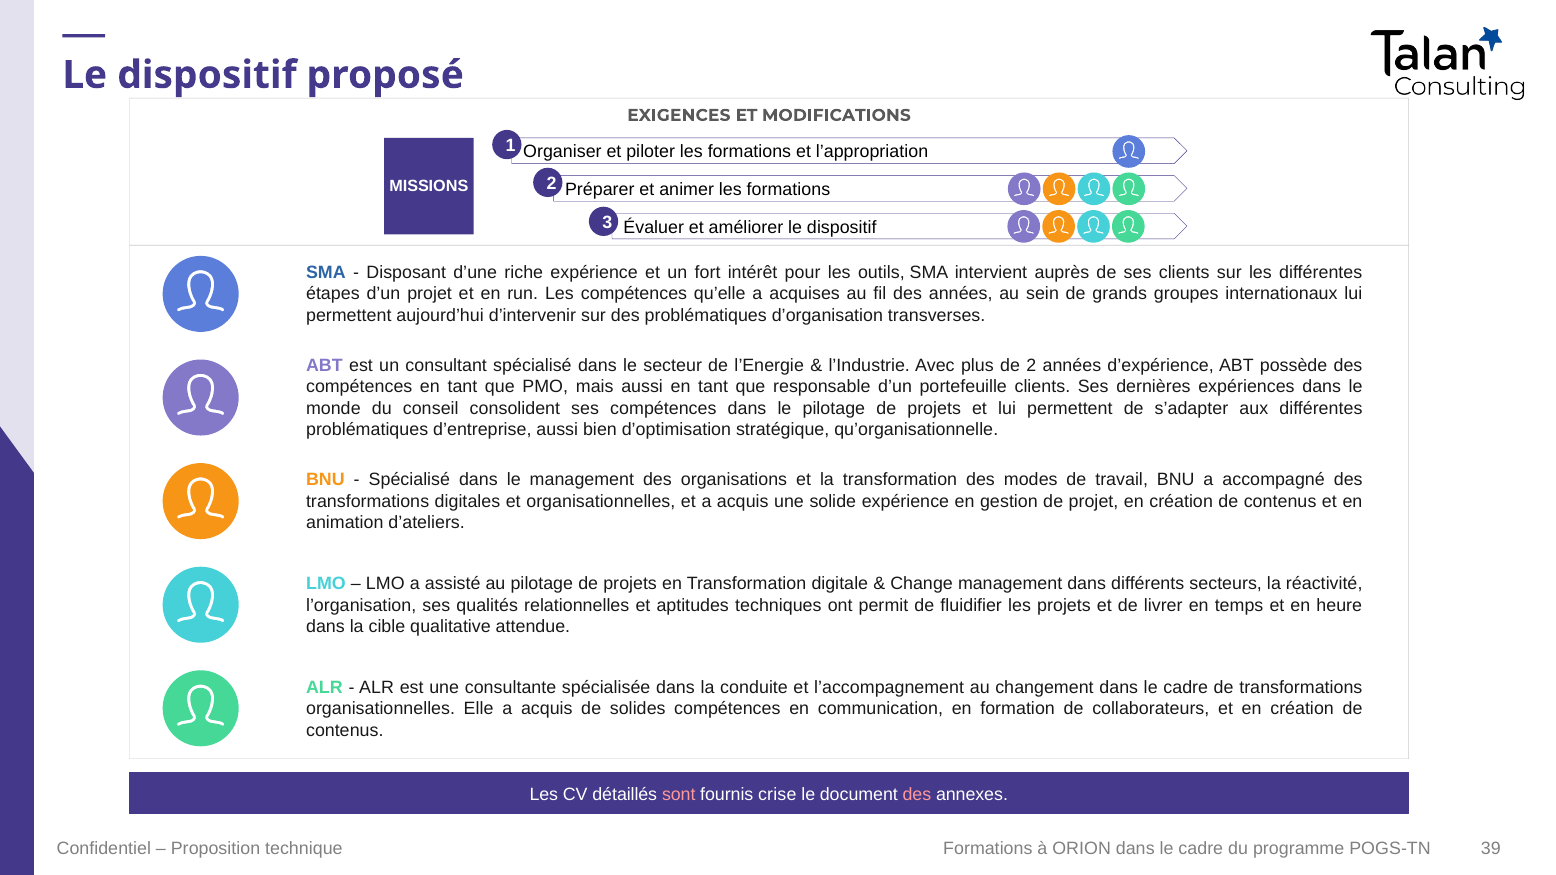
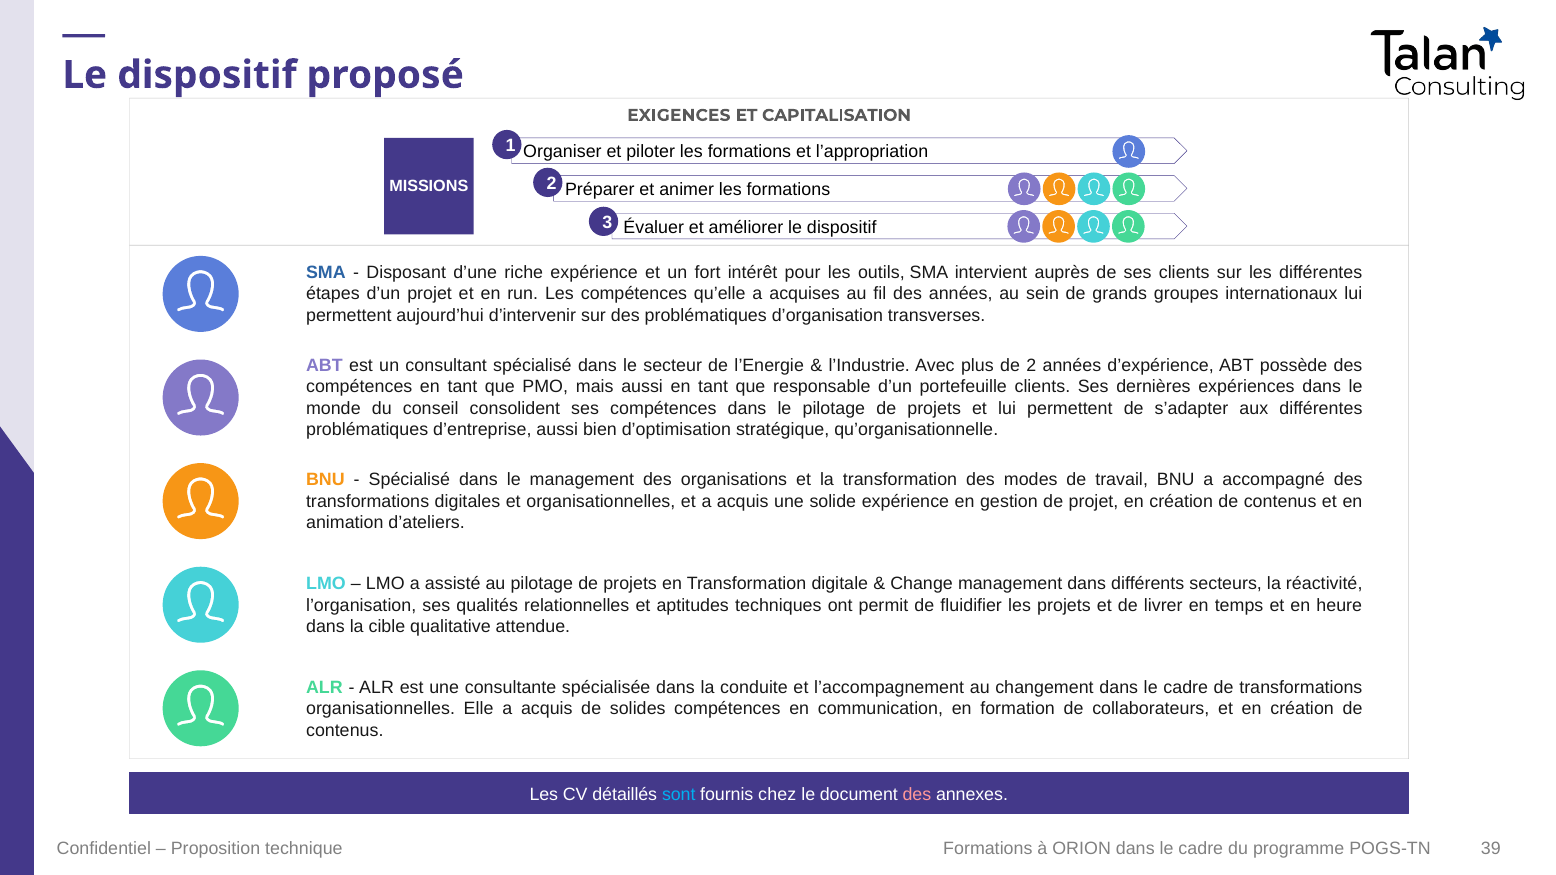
MODIFICATIONS: MODIFICATIONS -> CAPITALISATION (837, 115)
sont colour: pink -> light blue (679, 795)
crise: crise -> chez (777, 795)
